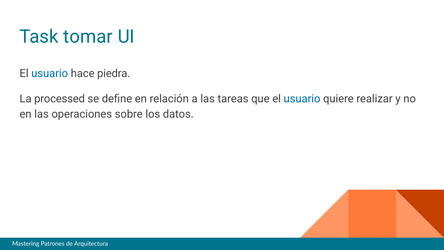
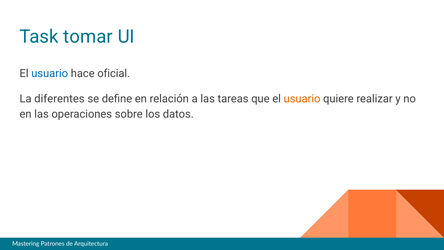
piedra: piedra -> oficial (114, 74)
processed: processed -> diferentes (59, 99)
usuario colour: blue -> orange (302, 99)
